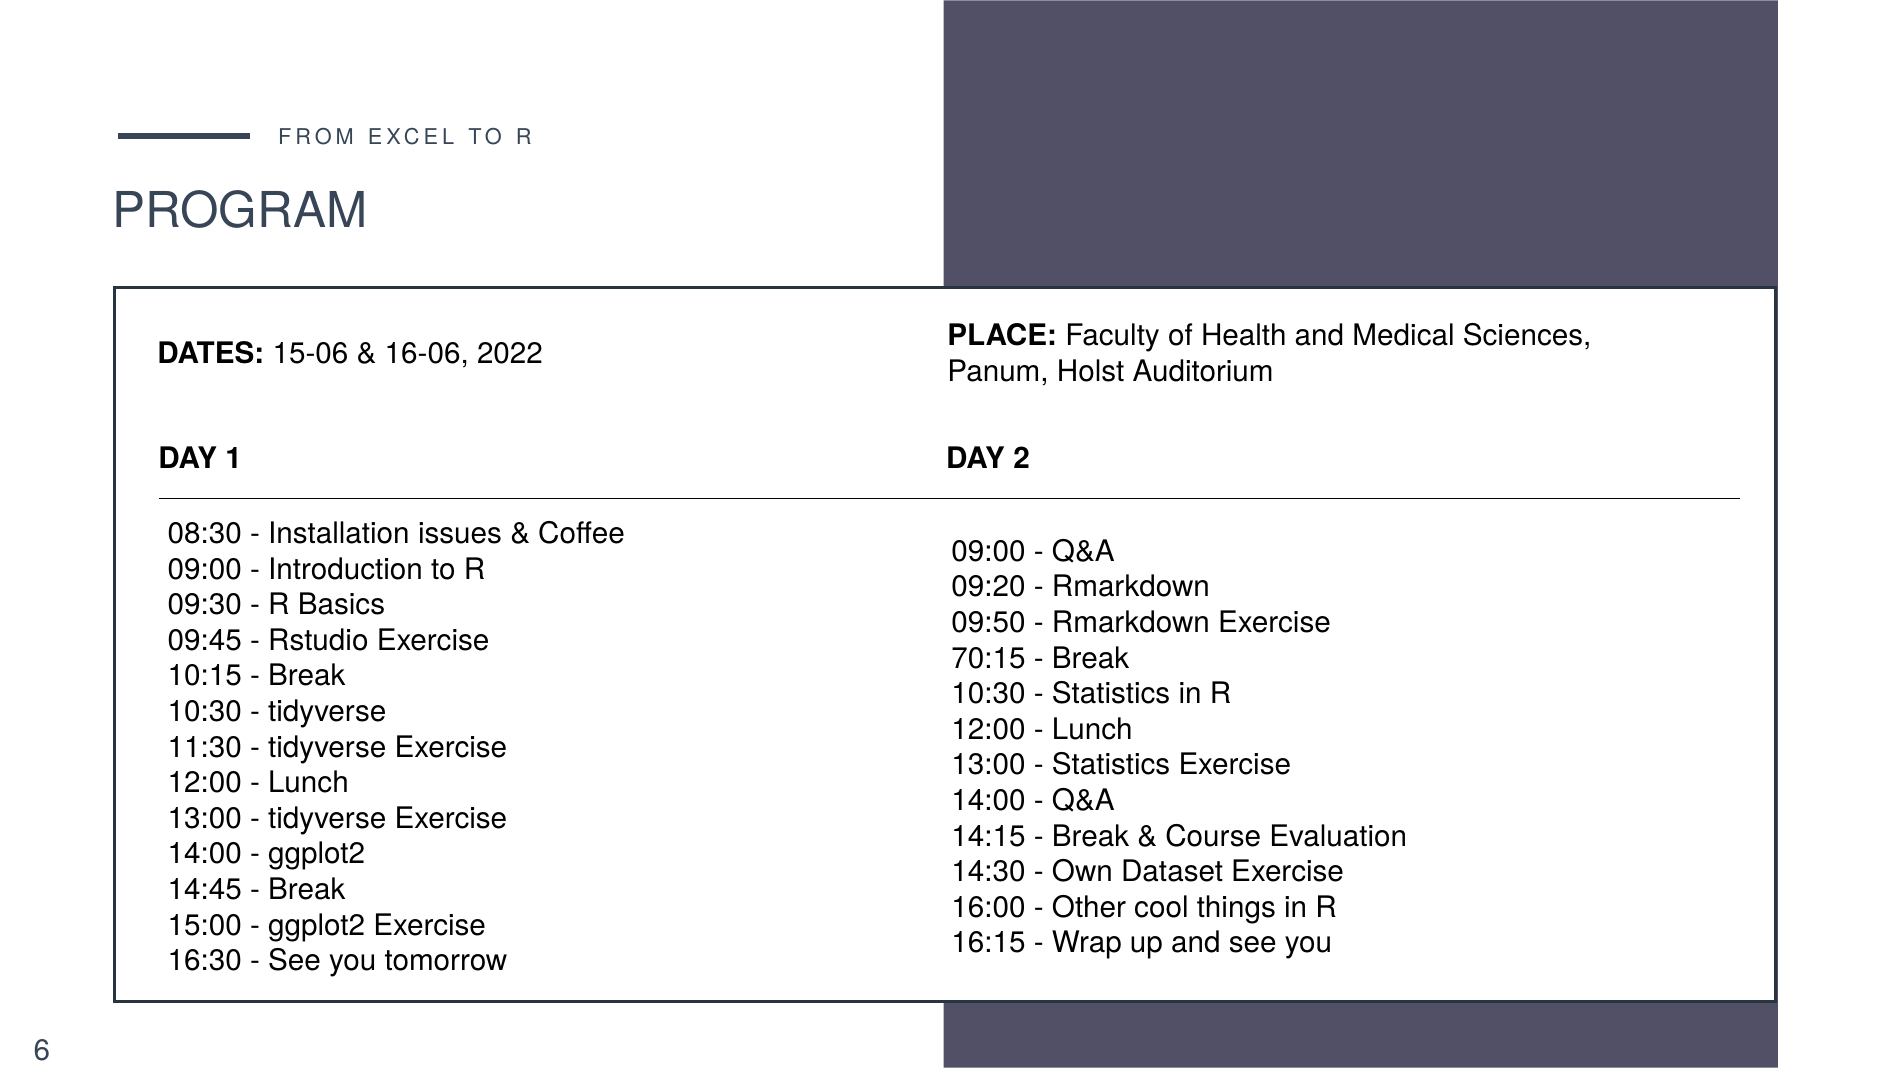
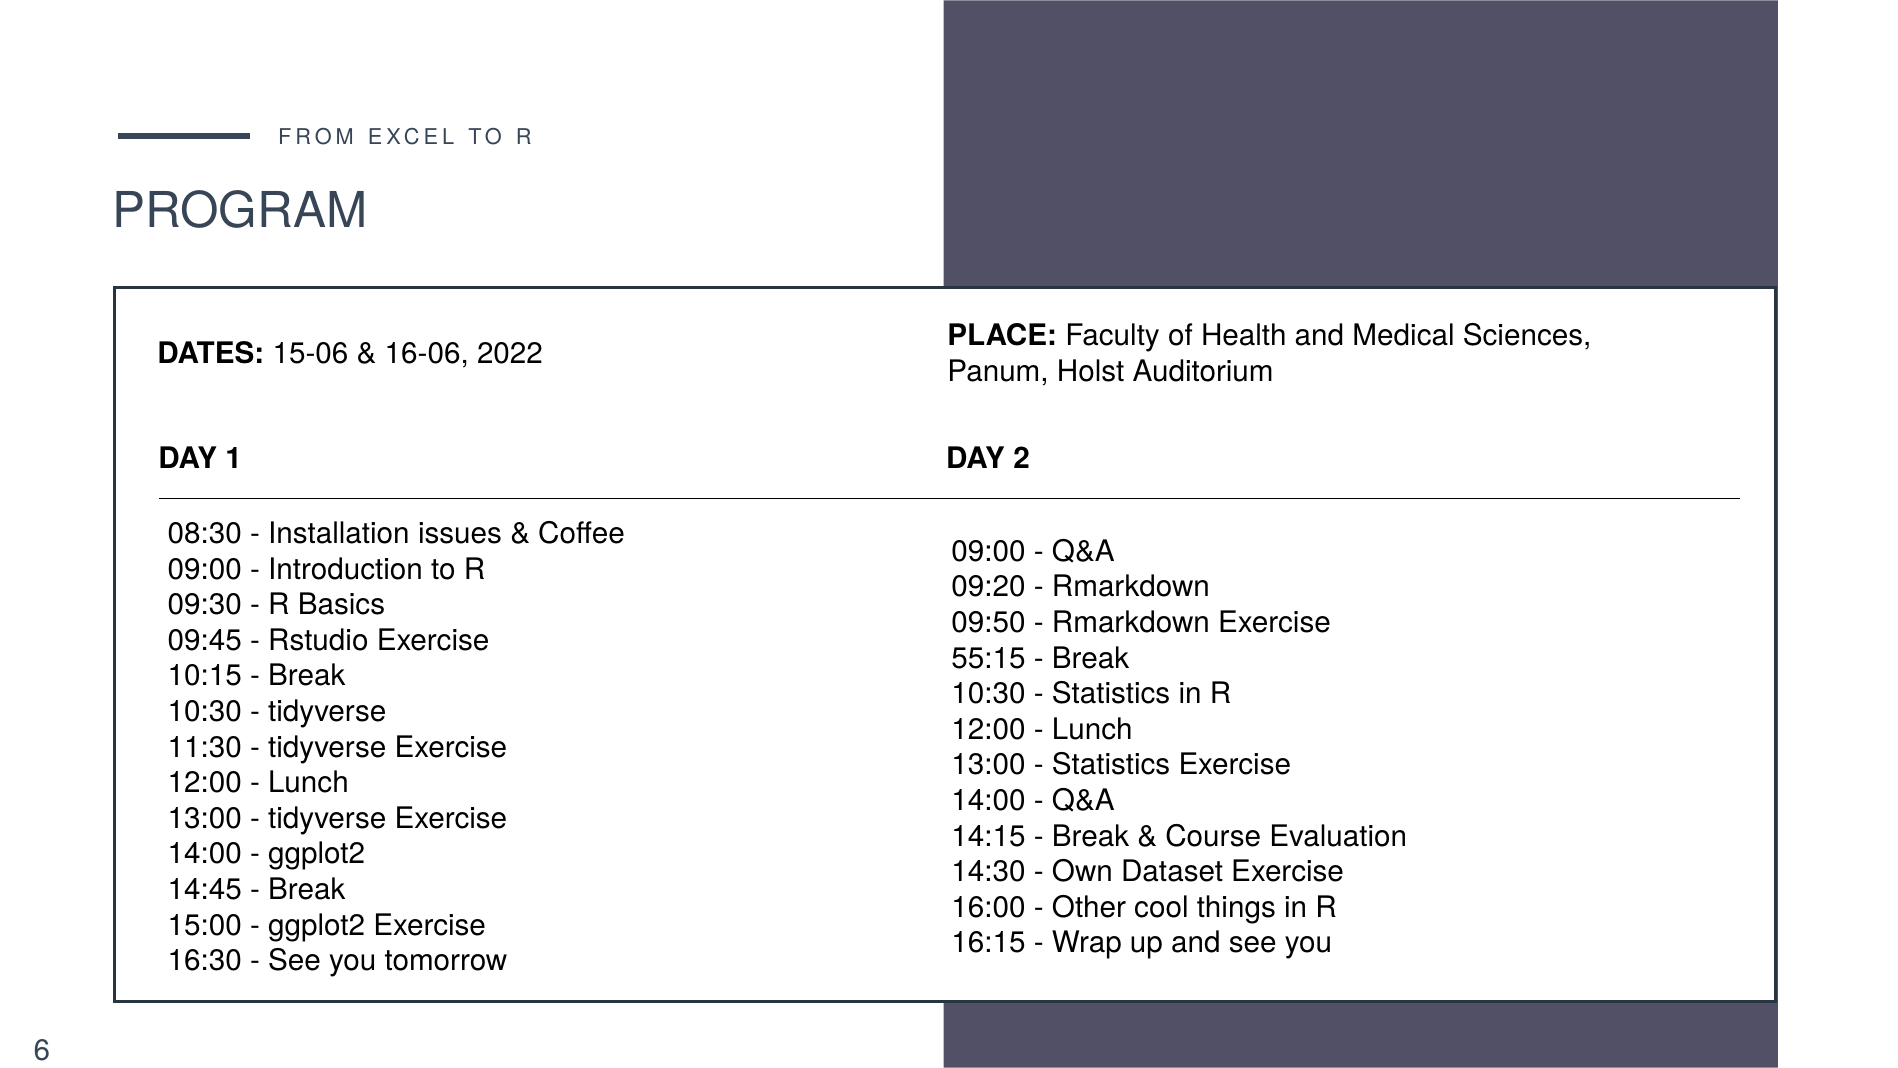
70:15: 70:15 -> 55:15 (988, 658)
